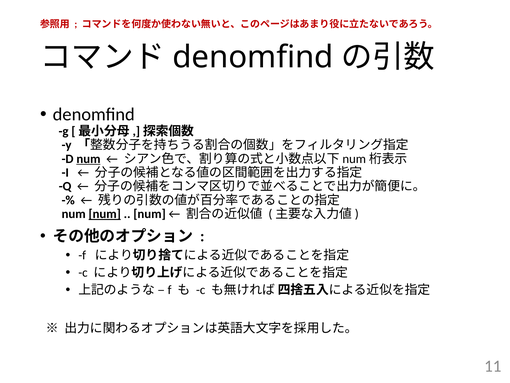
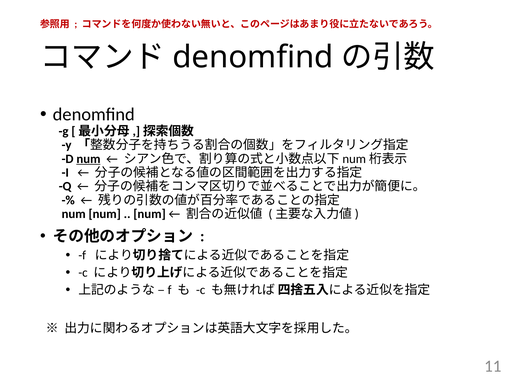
num underline: present -> none (105, 214)
